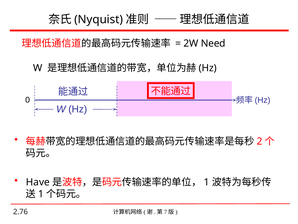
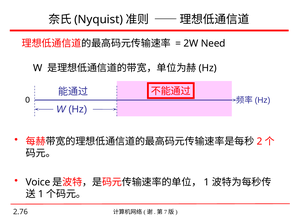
Have: Have -> Voice (38, 182)
